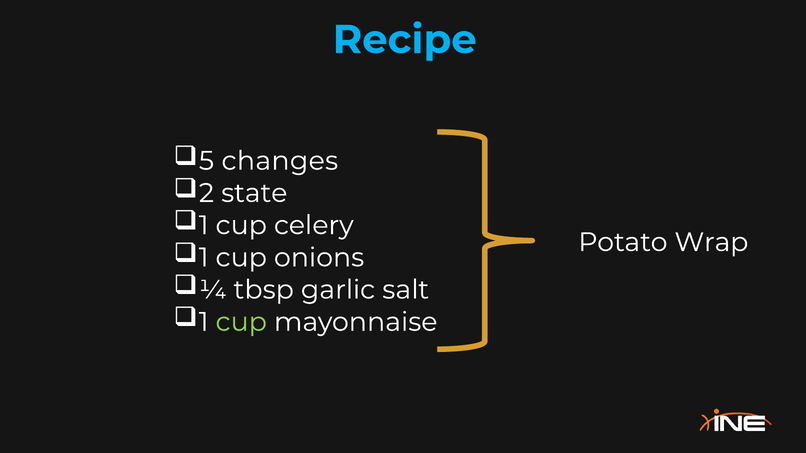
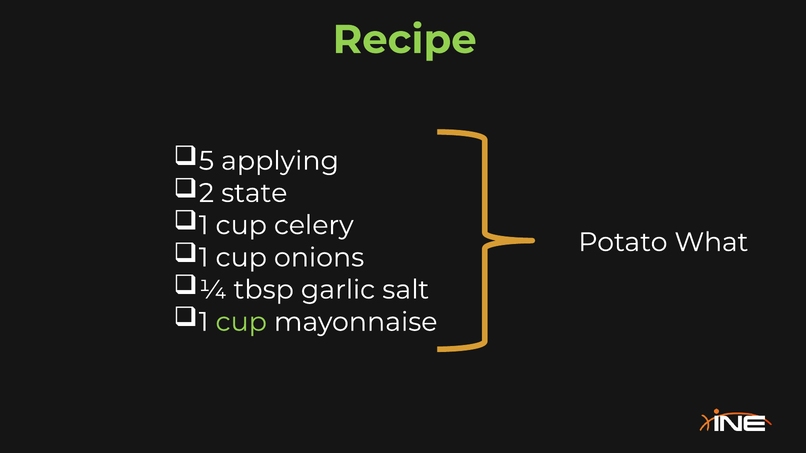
Recipe colour: light blue -> light green (405, 40)
changes: changes -> applying (280, 161)
Wrap: Wrap -> What (711, 242)
